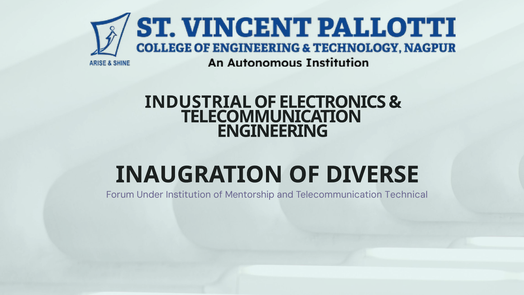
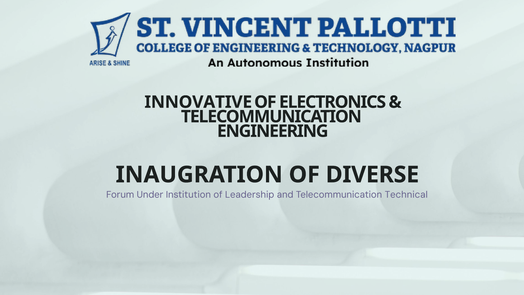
INDUSTRIAL: INDUSTRIAL -> INNOVATIVE (198, 102)
Mentorship: Mentorship -> Leadership (250, 195)
